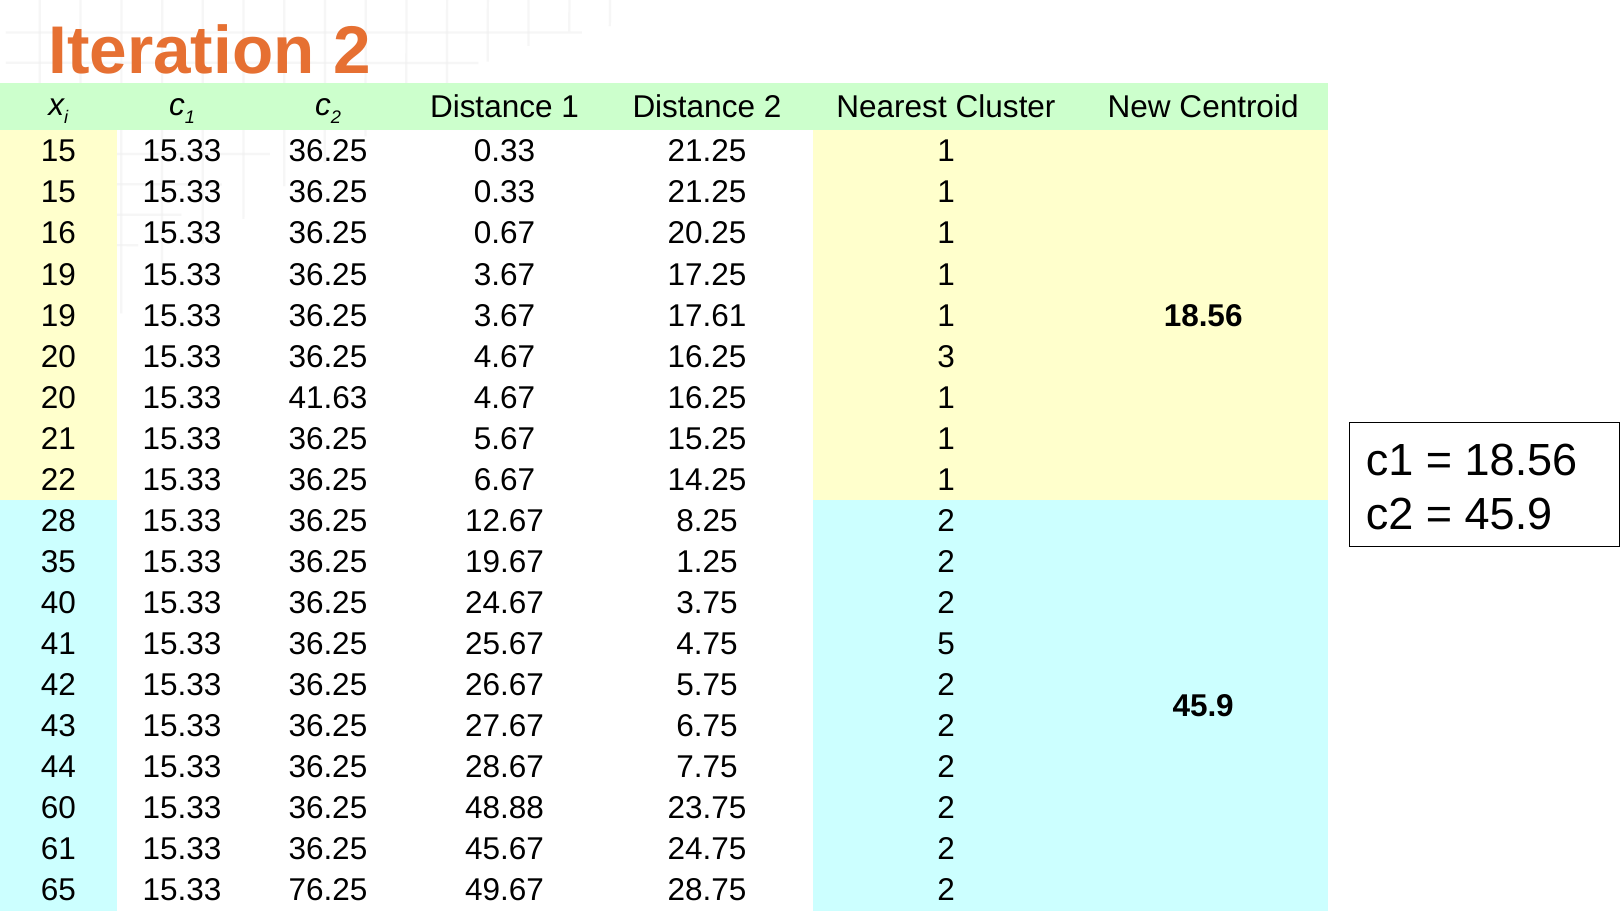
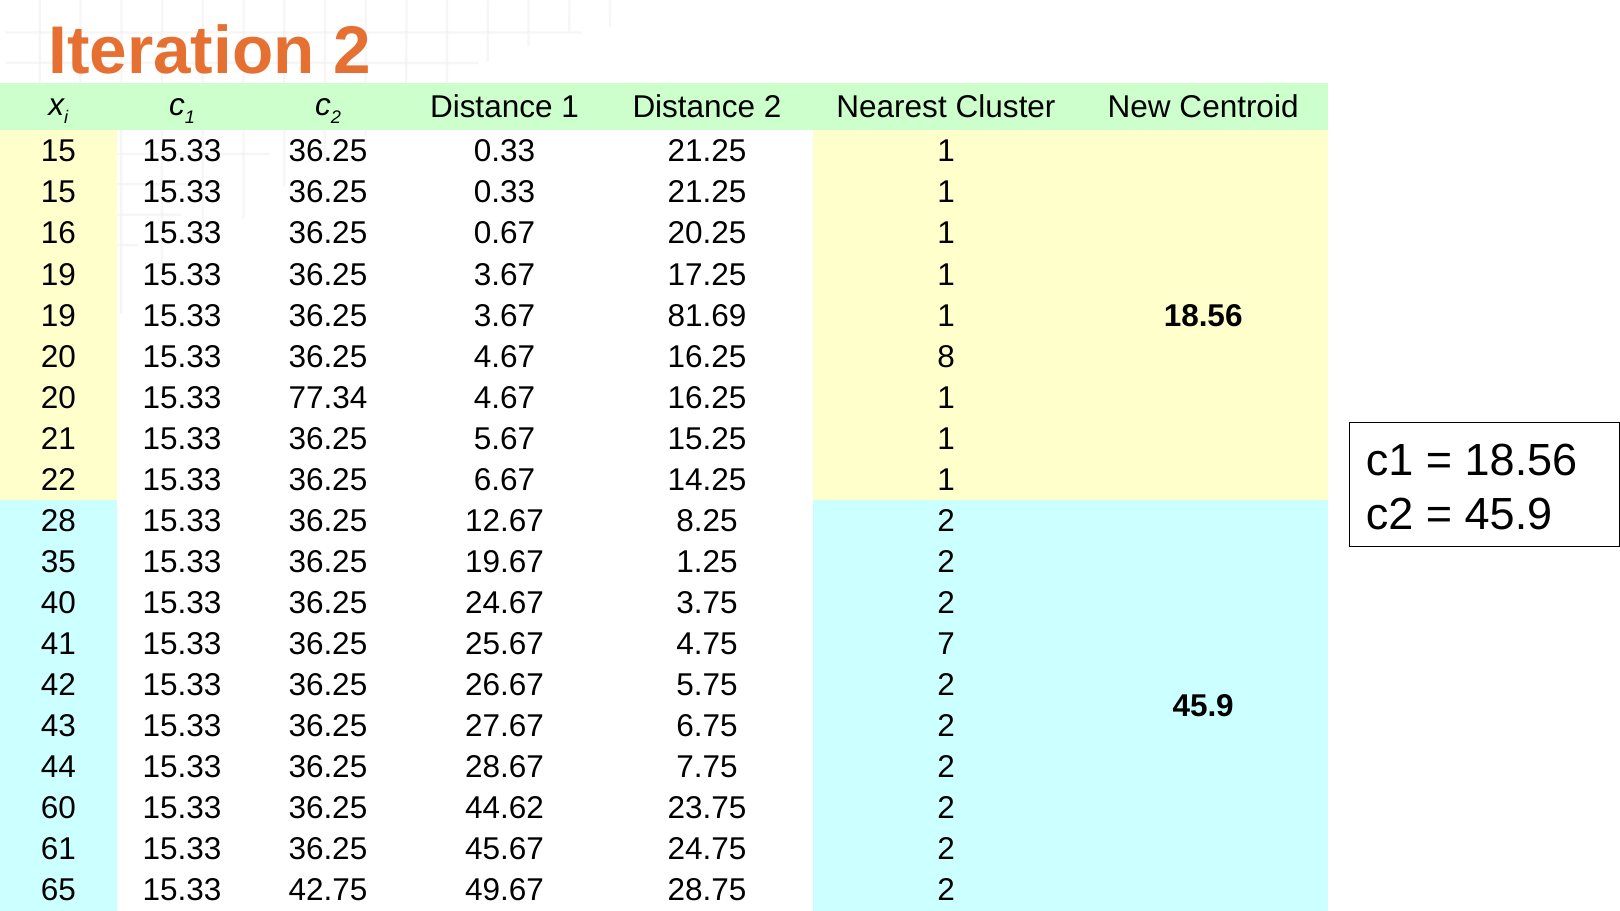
17.61: 17.61 -> 81.69 (707, 316)
3: 3 -> 8 (946, 357)
41.63: 41.63 -> 77.34 (328, 398)
5: 5 -> 7 (946, 644)
48.88: 48.88 -> 44.62 (505, 809)
76.25: 76.25 -> 42.75 (328, 891)
